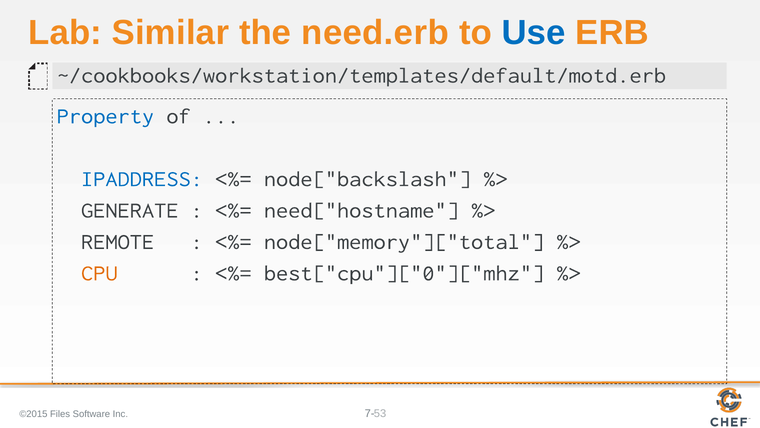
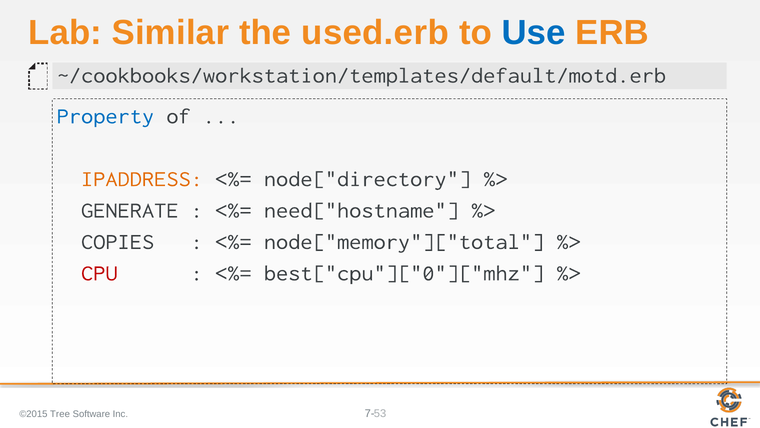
need.erb: need.erb -> used.erb (375, 33)
IPADDRESS colour: blue -> orange (142, 179)
node["backslash: node["backslash -> node["directory (367, 179)
REMOTE: REMOTE -> COPIES (118, 241)
CPU colour: orange -> red (99, 273)
Files: Files -> Tree (60, 414)
